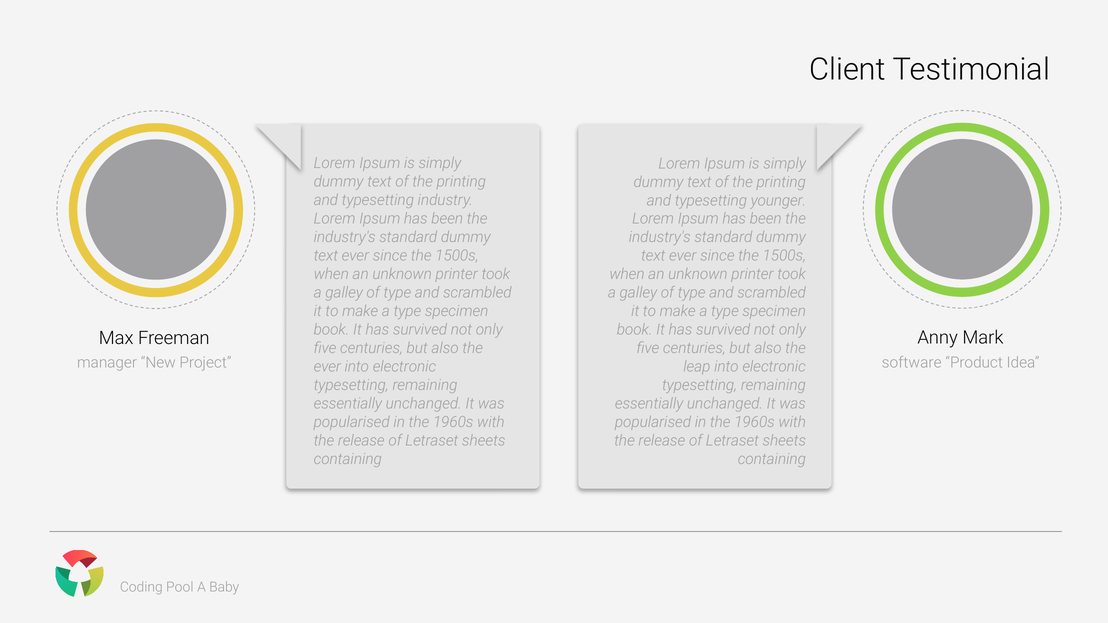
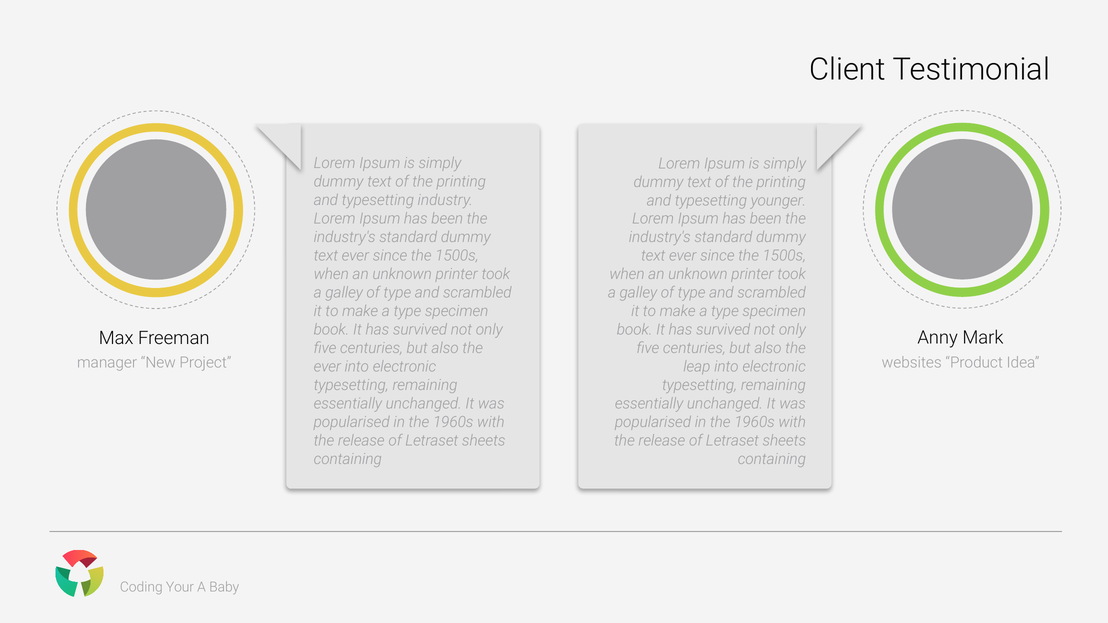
software: software -> websites (912, 363)
Pool: Pool -> Your (180, 587)
